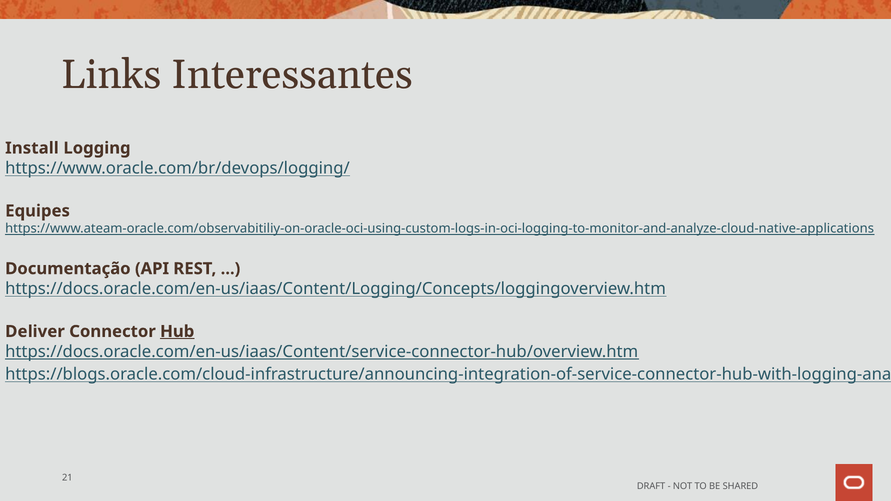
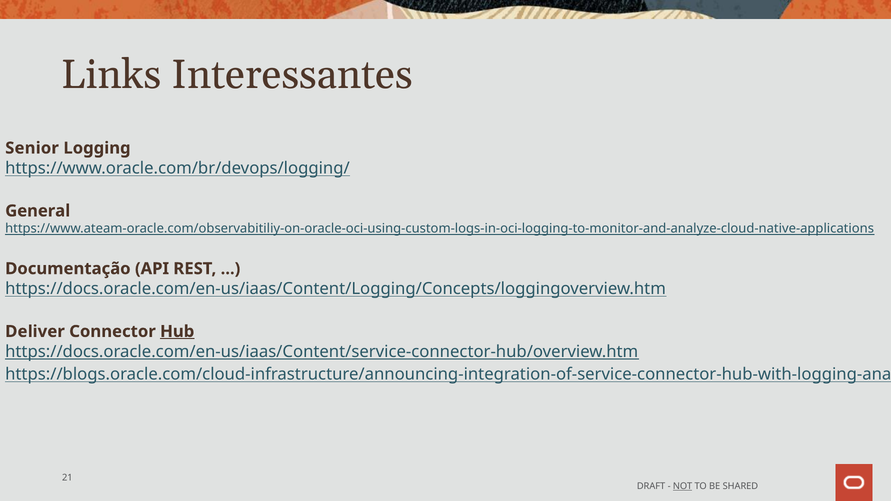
Install: Install -> Senior (32, 148)
Equipes: Equipes -> General (38, 211)
NOT underline: none -> present (683, 486)
